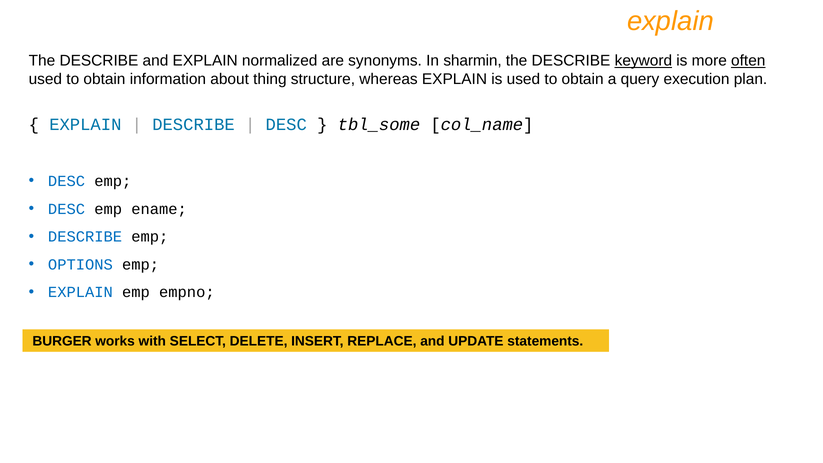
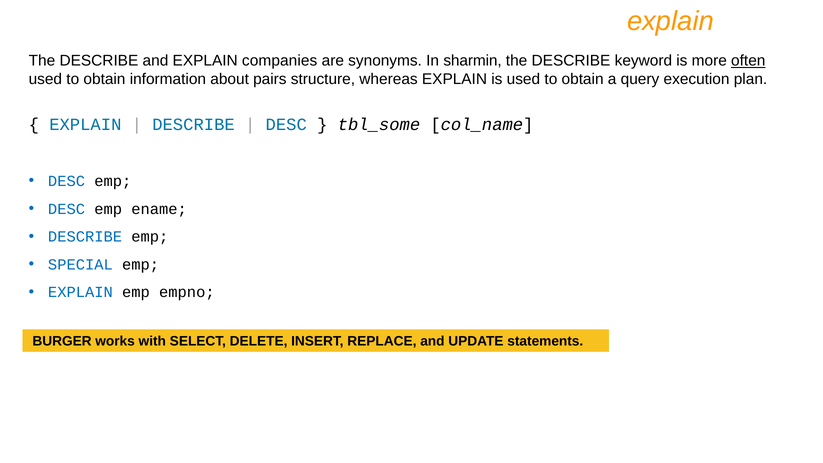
normalized: normalized -> companies (280, 61)
keyword underline: present -> none (643, 61)
thing: thing -> pairs (270, 79)
OPTIONS: OPTIONS -> SPECIAL (80, 265)
